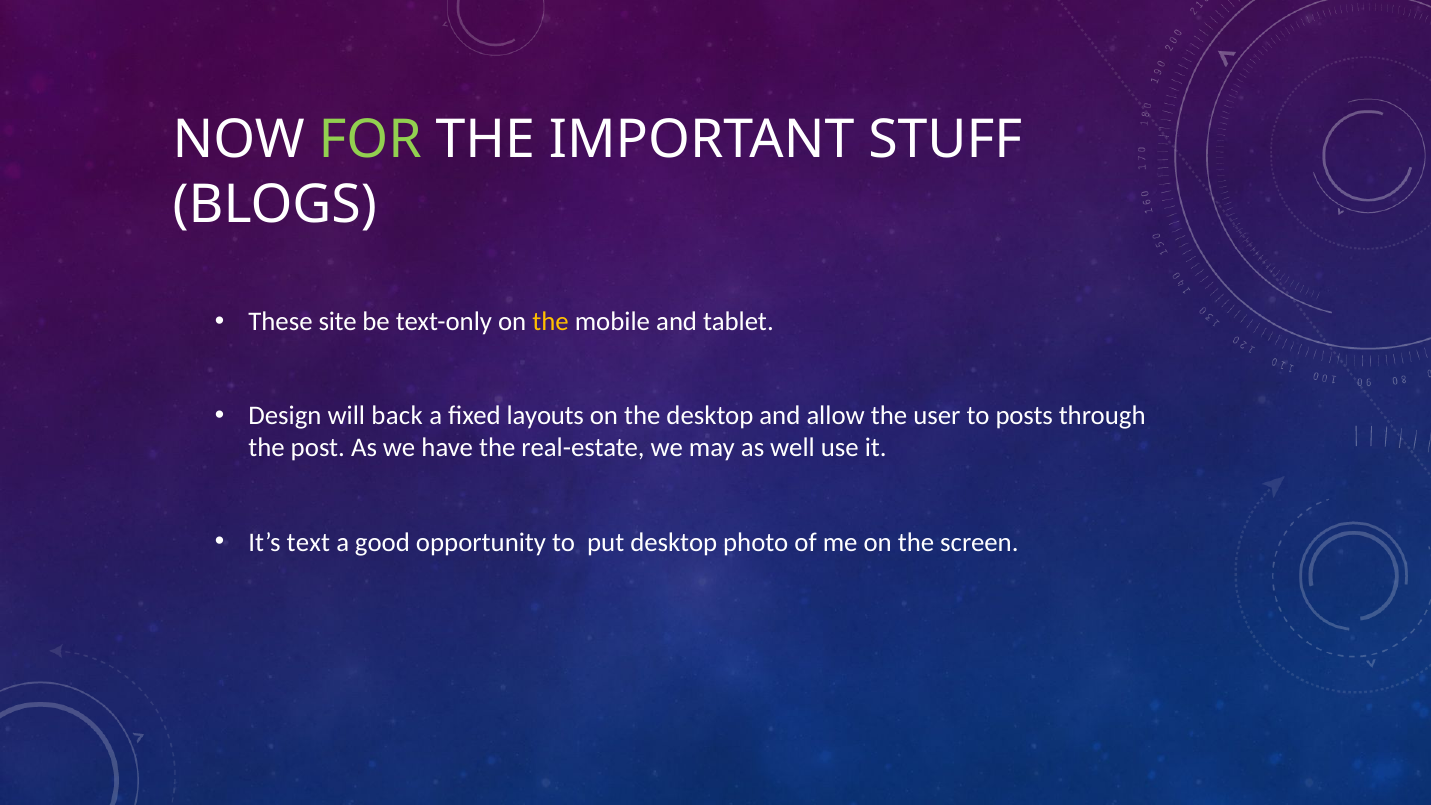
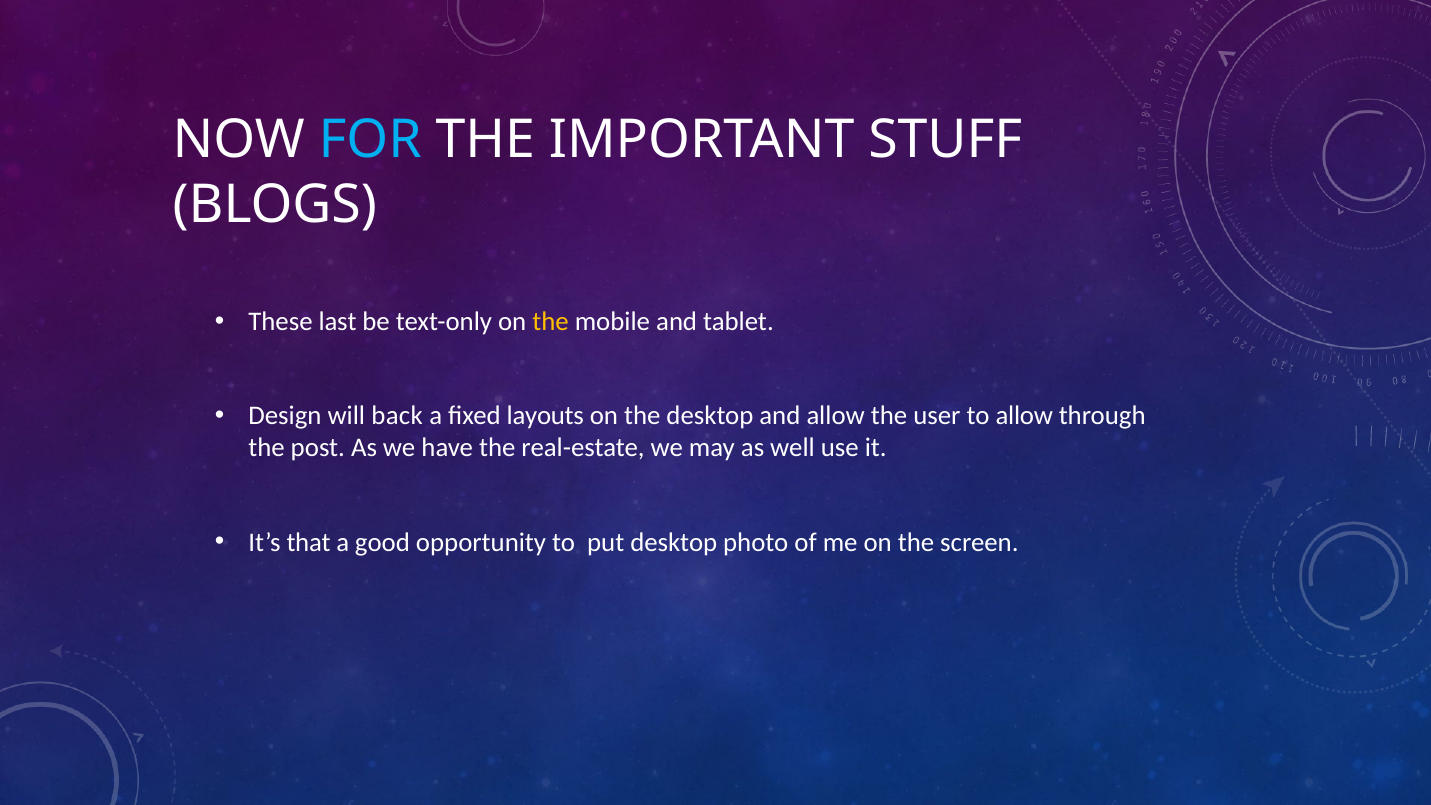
FOR colour: light green -> light blue (370, 140)
site: site -> last (338, 322)
to posts: posts -> allow (1024, 416)
text: text -> that (309, 542)
